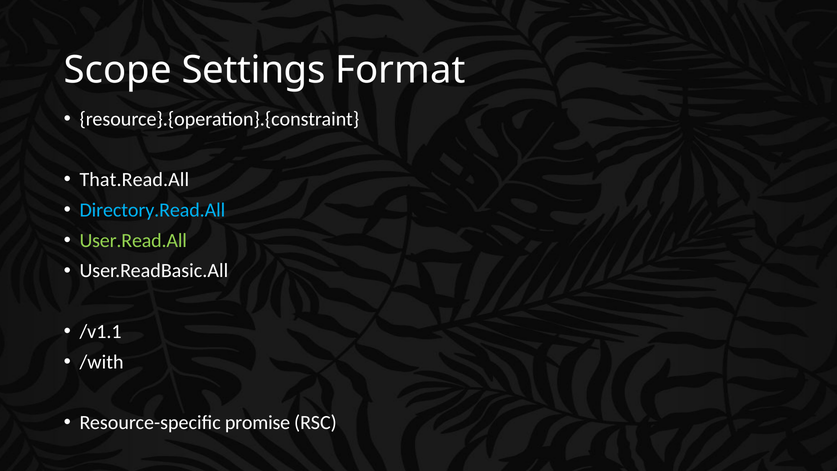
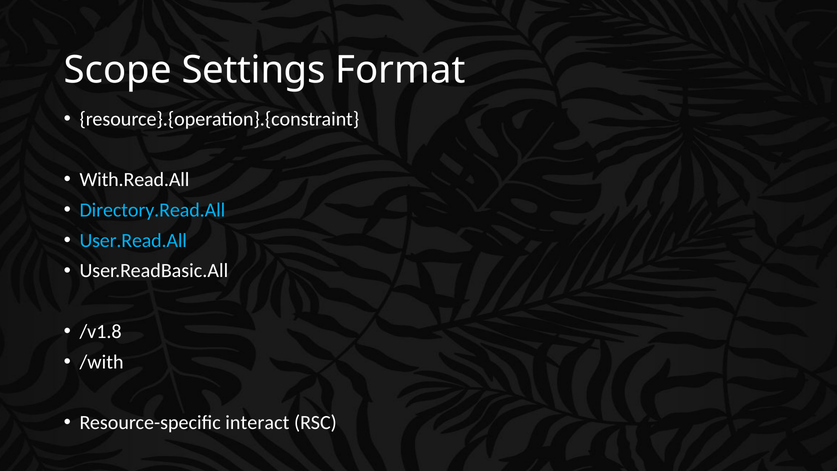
That.Read.All: That.Read.All -> With.Read.All (134, 180)
User.Read.All colour: light green -> light blue (133, 240)
/v1.1: /v1.1 -> /v1.8 (101, 331)
promise: promise -> interact (257, 423)
